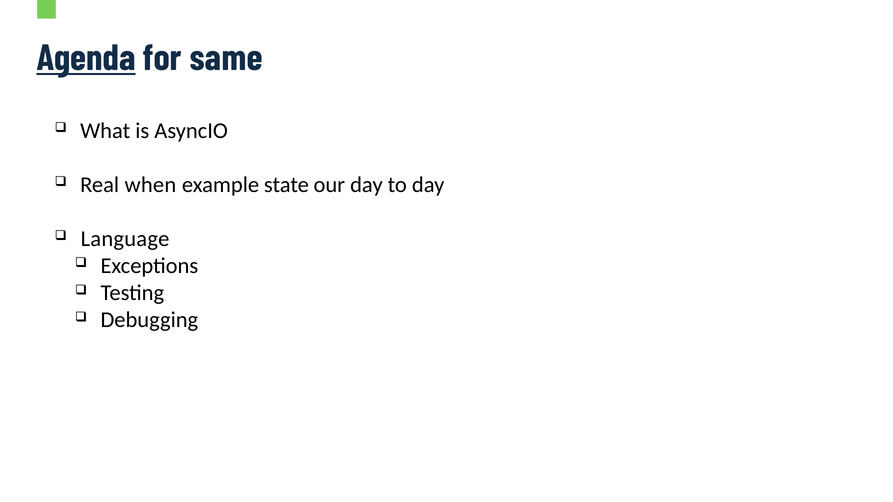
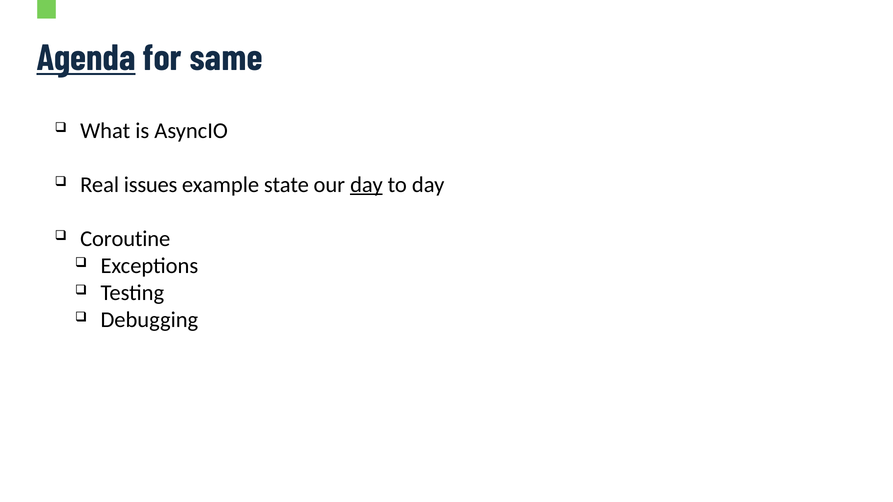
when: when -> issues (151, 185)
day underline: none -> present (366, 185)
Language: Language -> Coroutine (125, 239)
